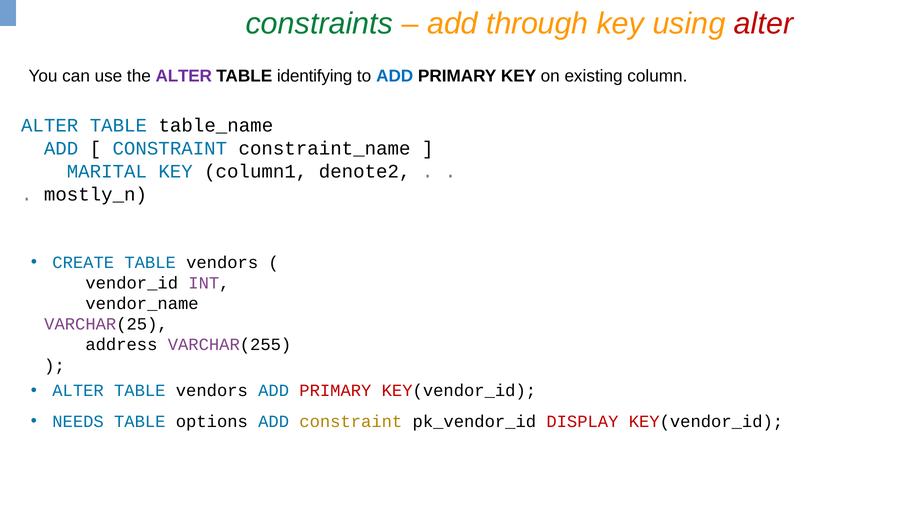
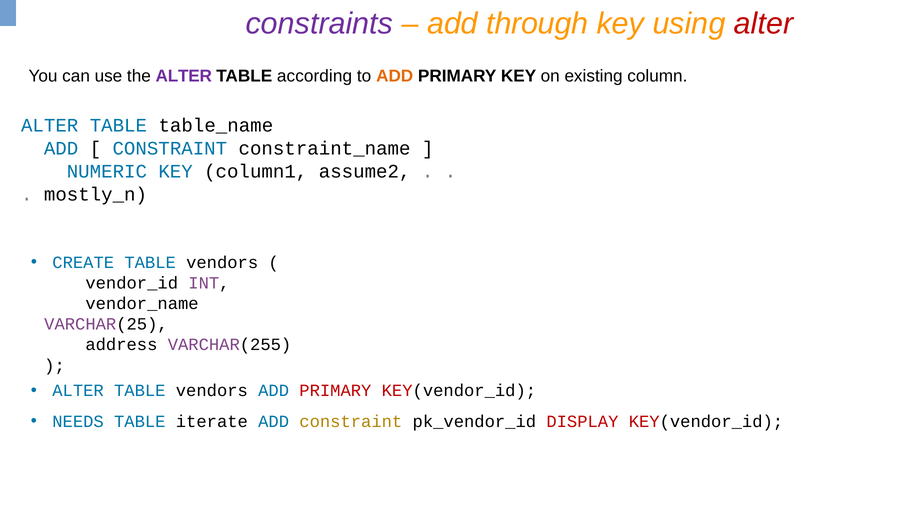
constraints colour: green -> purple (319, 24)
identifying: identifying -> according (315, 76)
ADD colour: blue -> orange (395, 76)
MARITAL: MARITAL -> NUMERIC (107, 171)
denote2: denote2 -> assume2 (365, 171)
options: options -> iterate (212, 421)
